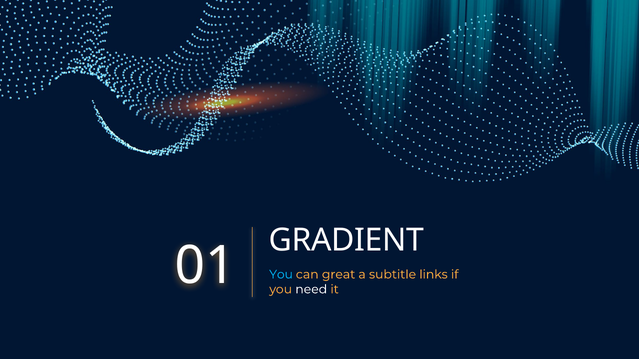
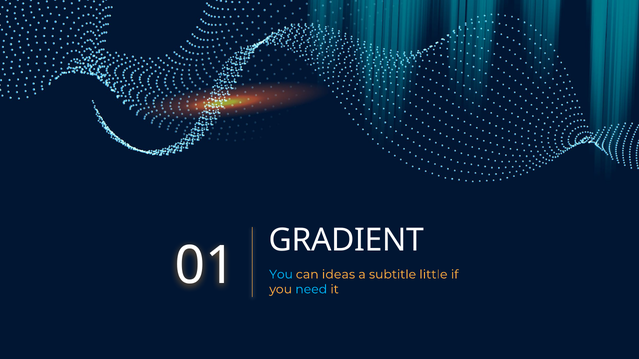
great: great -> ideas (338, 275)
links: links -> little (433, 275)
need colour: white -> light blue (311, 290)
